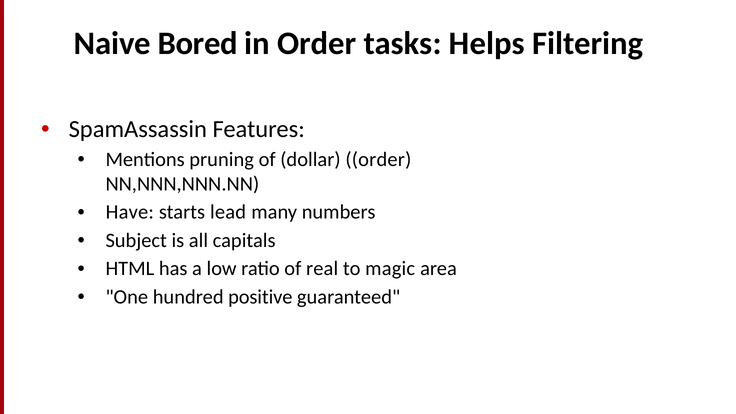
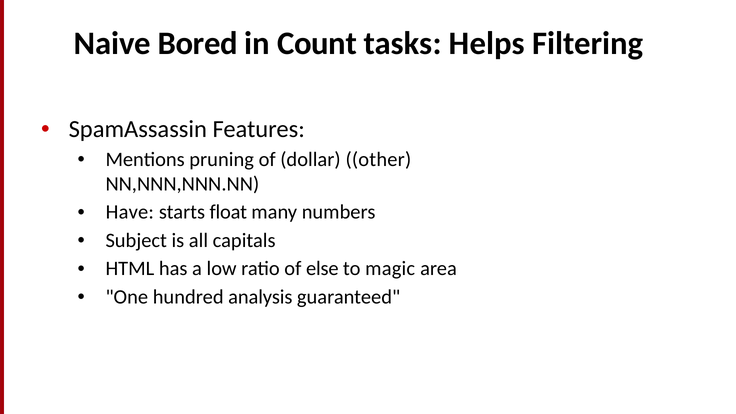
in Order: Order -> Count (317, 43)
dollar order: order -> other (378, 159)
lead: lead -> float (228, 212)
real: real -> else (322, 269)
positive: positive -> analysis (260, 297)
